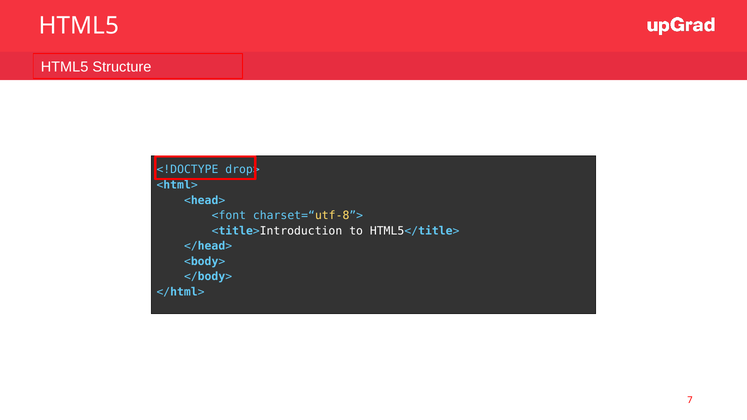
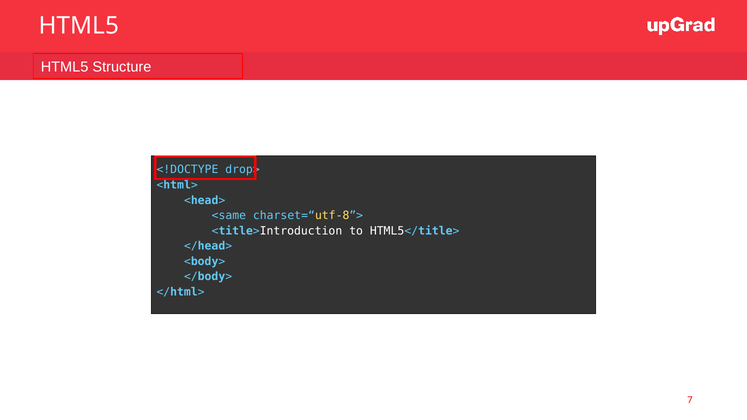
<font: <font -> <same (229, 216)
